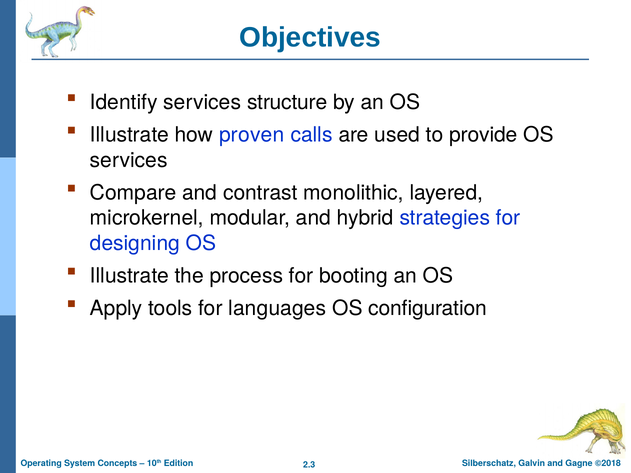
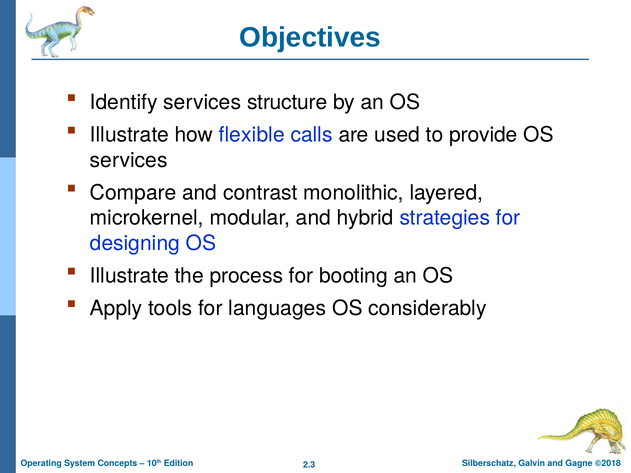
proven: proven -> flexible (252, 135)
configuration: configuration -> considerably (428, 308)
